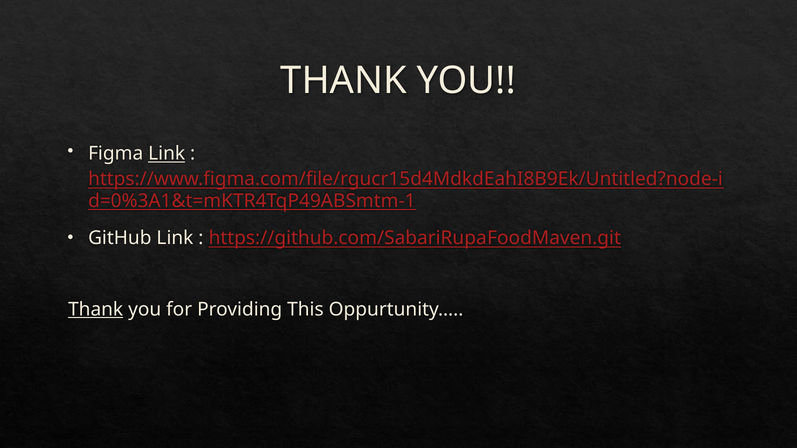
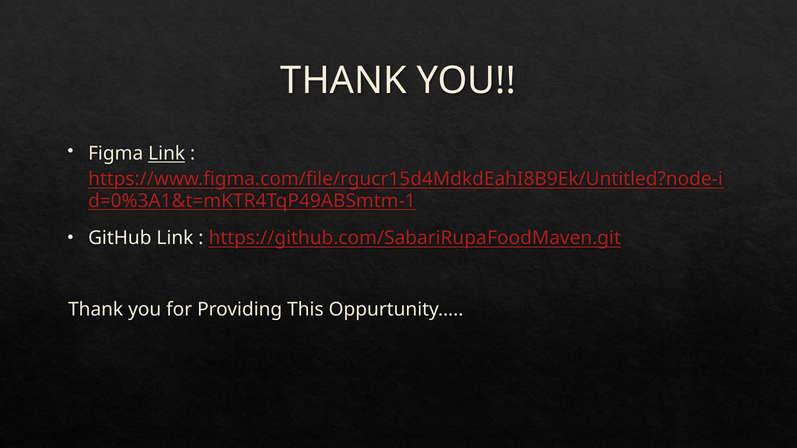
Thank underline: present -> none (96, 309)
